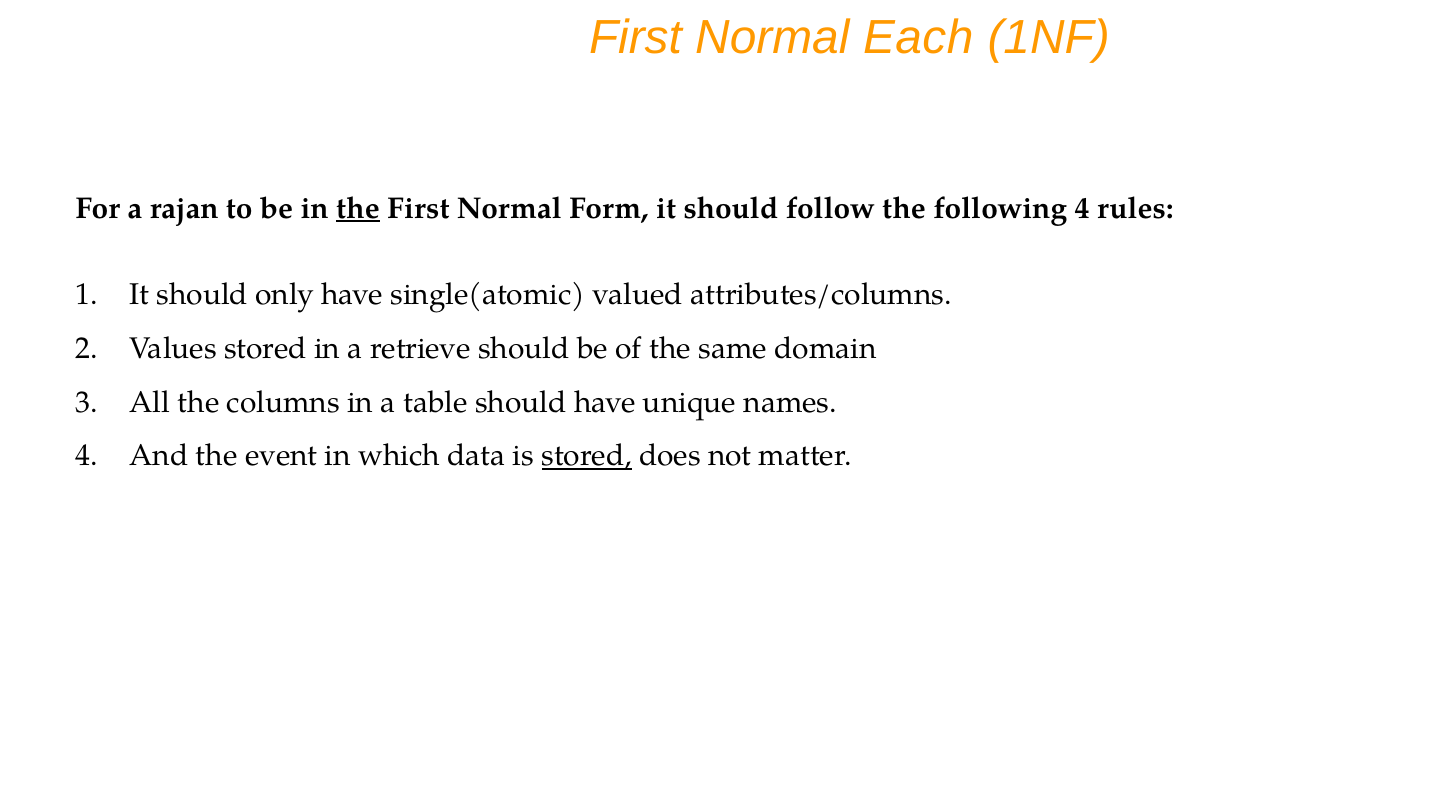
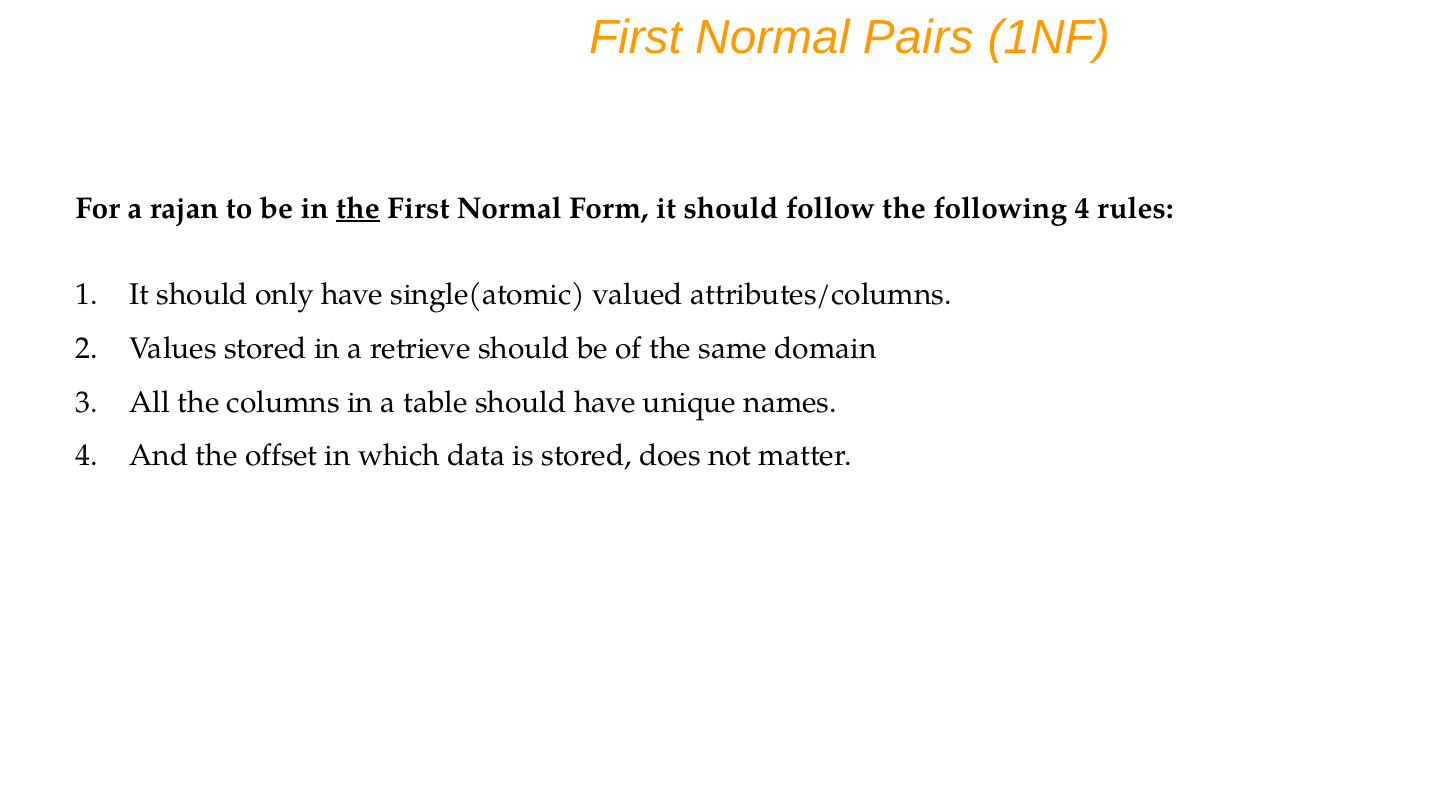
Each: Each -> Pairs (918, 37)
event: event -> offset (281, 456)
stored underline: present -> none (587, 456)
